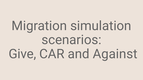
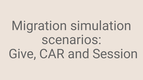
Against: Against -> Session (115, 54)
